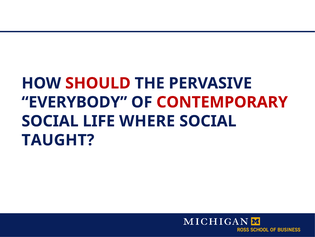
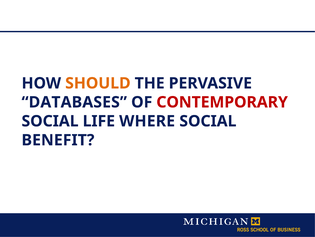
SHOULD colour: red -> orange (98, 83)
EVERYBODY: EVERYBODY -> DATABASES (74, 102)
TAUGHT: TAUGHT -> BENEFIT (58, 140)
